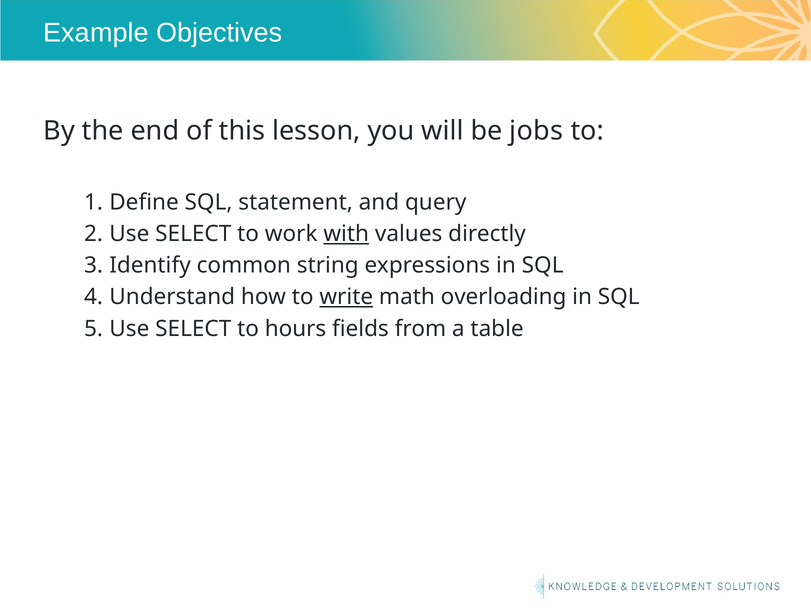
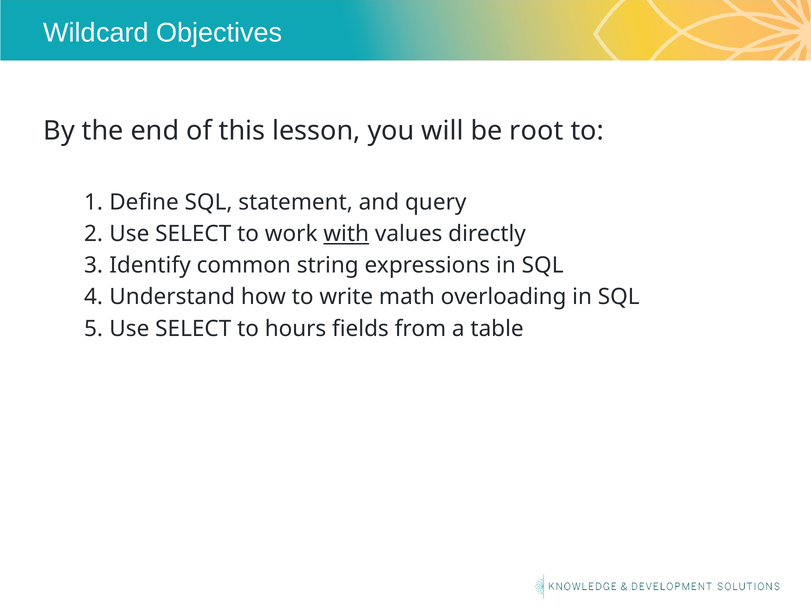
Example: Example -> Wildcard (96, 33)
jobs: jobs -> root (536, 131)
write underline: present -> none (346, 297)
